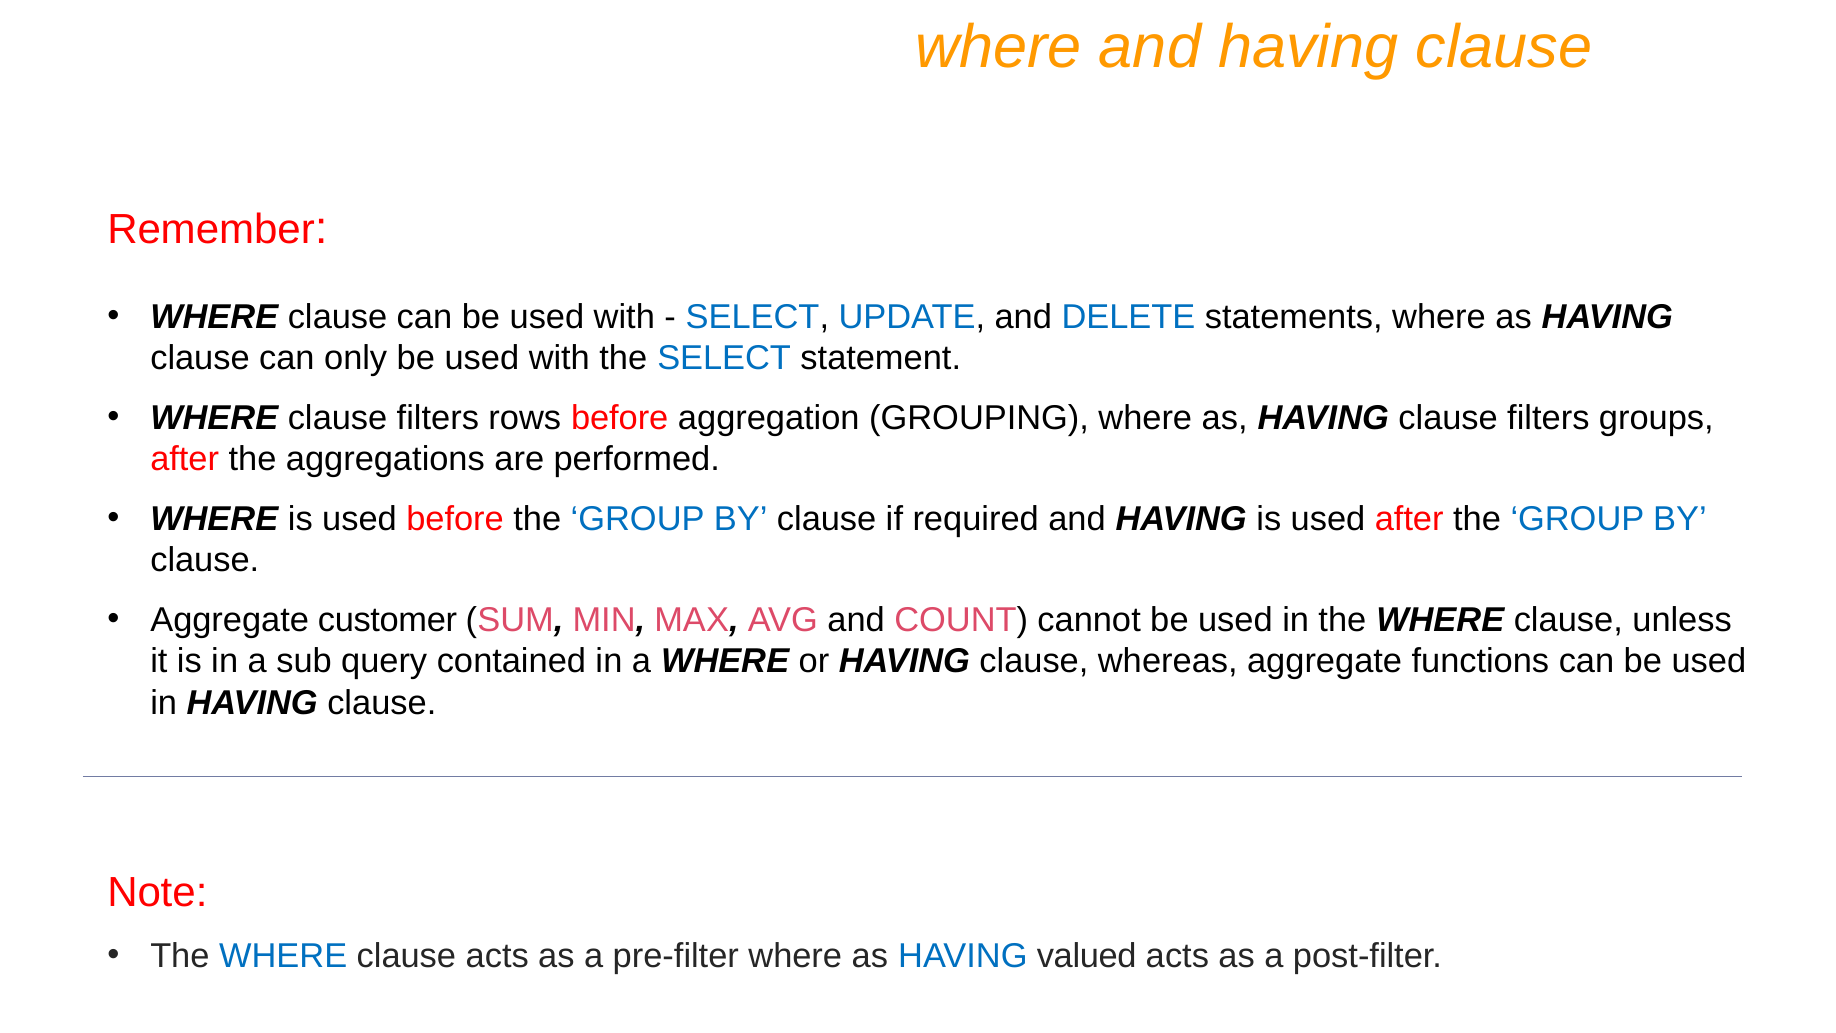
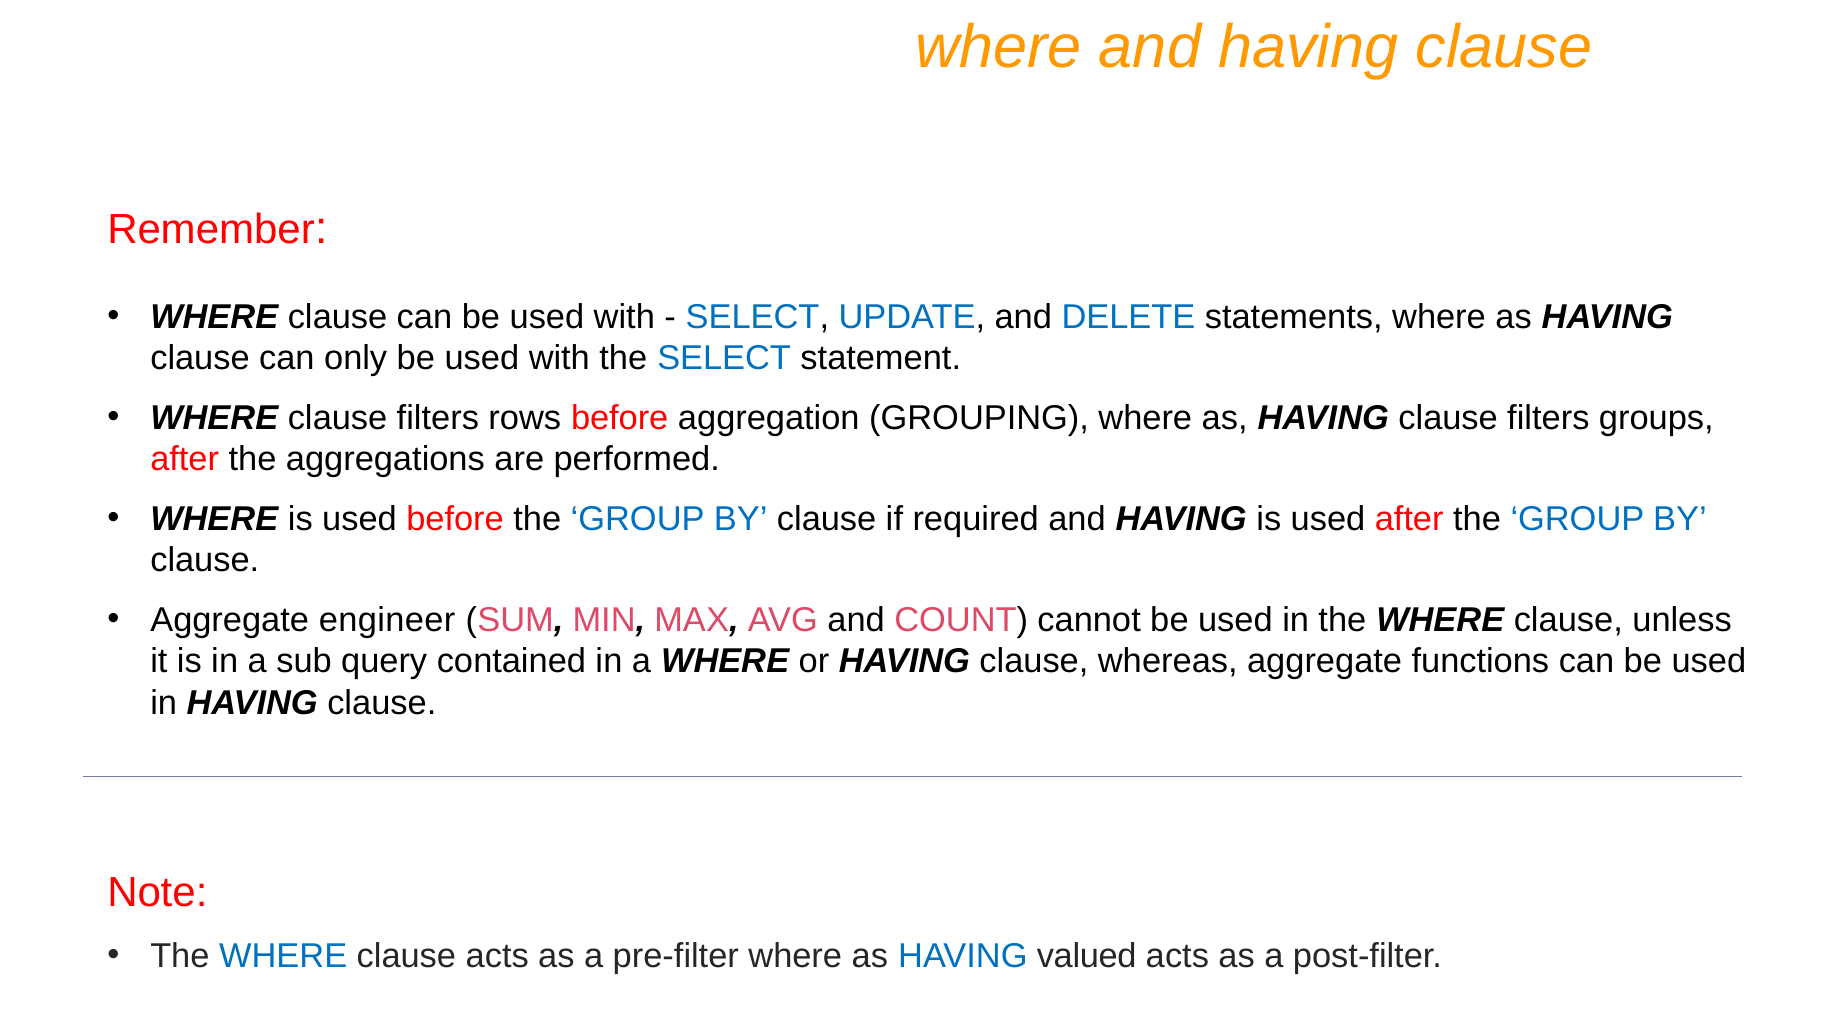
customer: customer -> engineer (387, 620)
